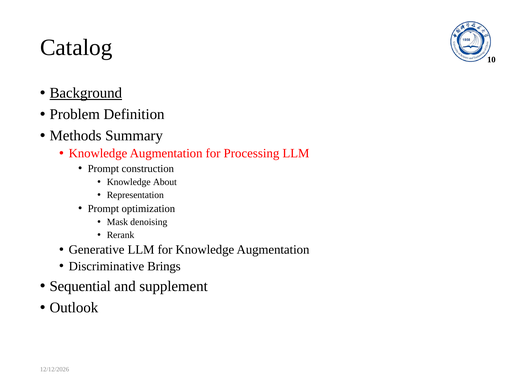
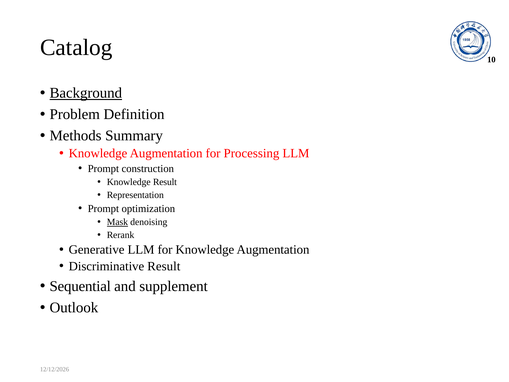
Knowledge About: About -> Result (165, 182)
Mask underline: none -> present (117, 222)
Discriminative Brings: Brings -> Result (164, 266)
